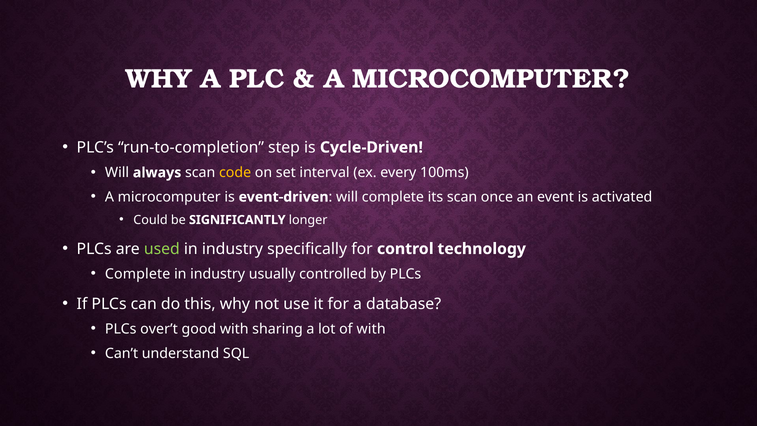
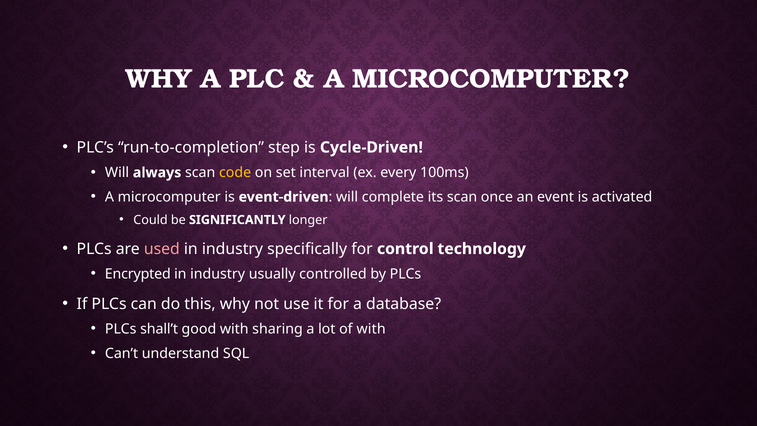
used colour: light green -> pink (162, 249)
Complete: Complete -> Encrypted (138, 274)
over’t: over’t -> shall’t (159, 329)
